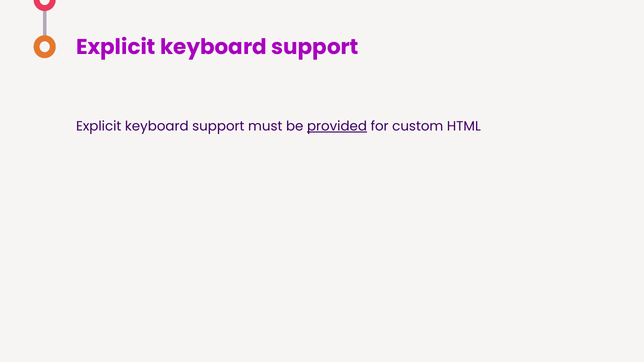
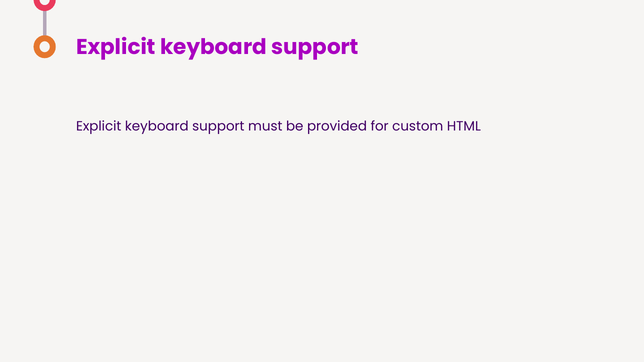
provided underline: present -> none (337, 126)
